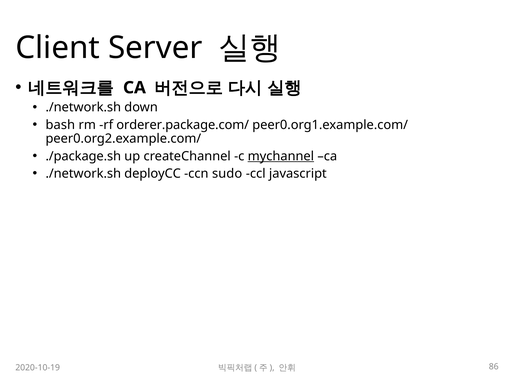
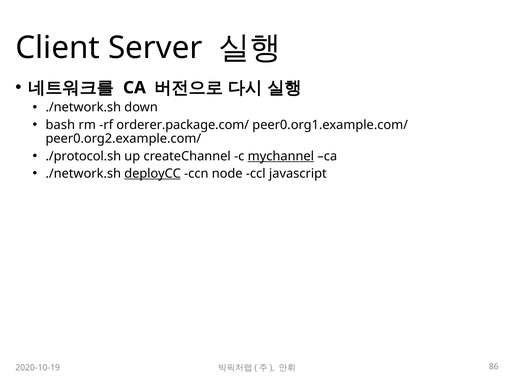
./package.sh: ./package.sh -> ./protocol.sh (83, 156)
deployCC underline: none -> present (153, 174)
sudo: sudo -> node (227, 174)
